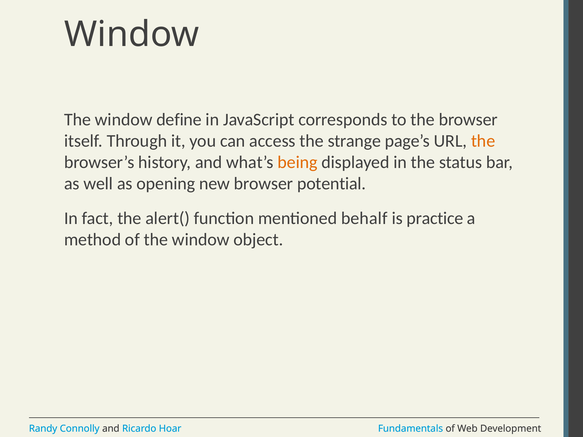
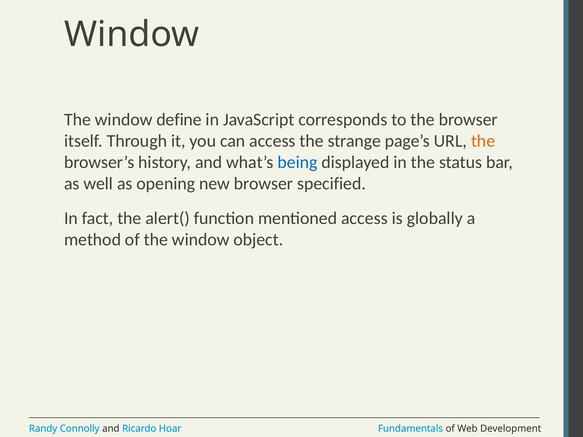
being colour: orange -> blue (298, 162)
potential: potential -> specified (332, 184)
mentioned behalf: behalf -> access (364, 218)
practice: practice -> globally (435, 218)
